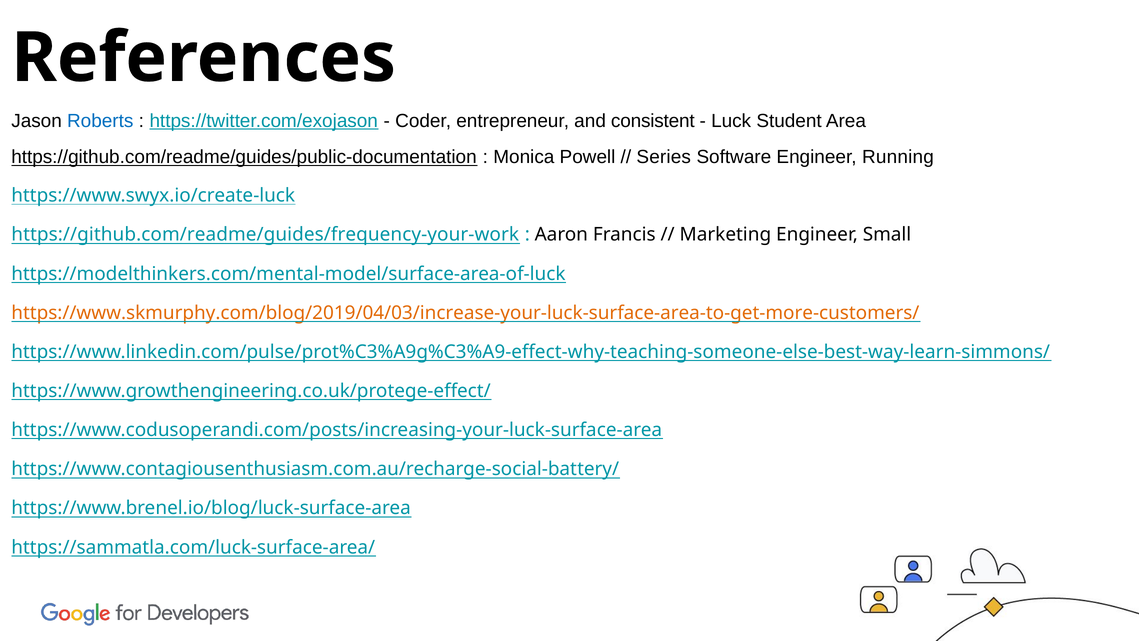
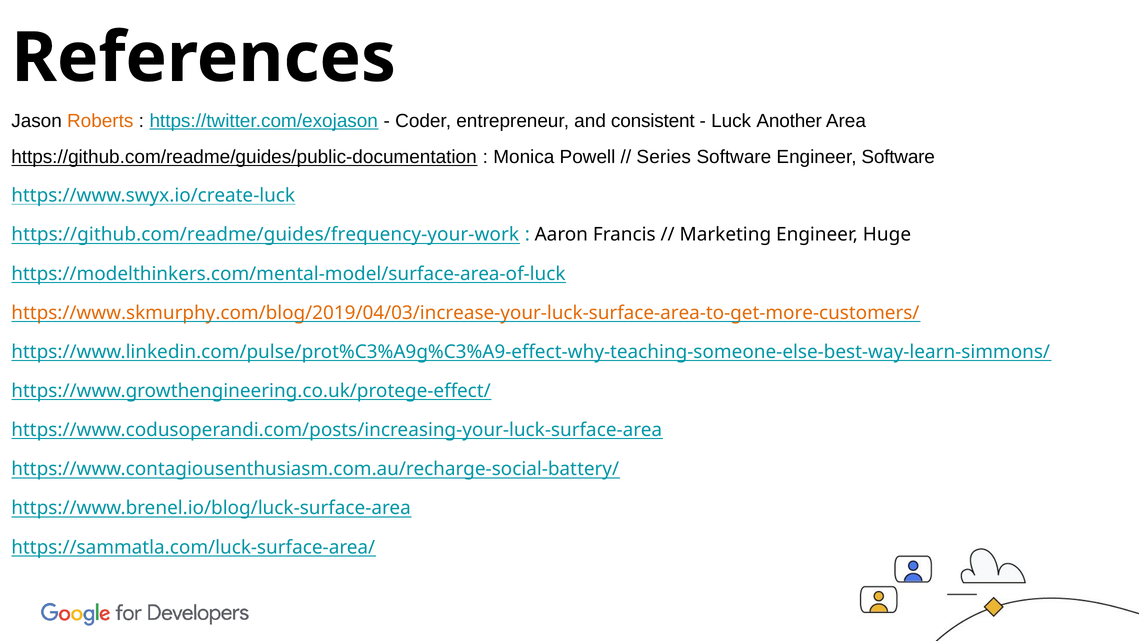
Roberts colour: blue -> orange (100, 121)
Student: Student -> Another (789, 121)
Engineer Running: Running -> Software (898, 157)
Small: Small -> Huge (887, 235)
